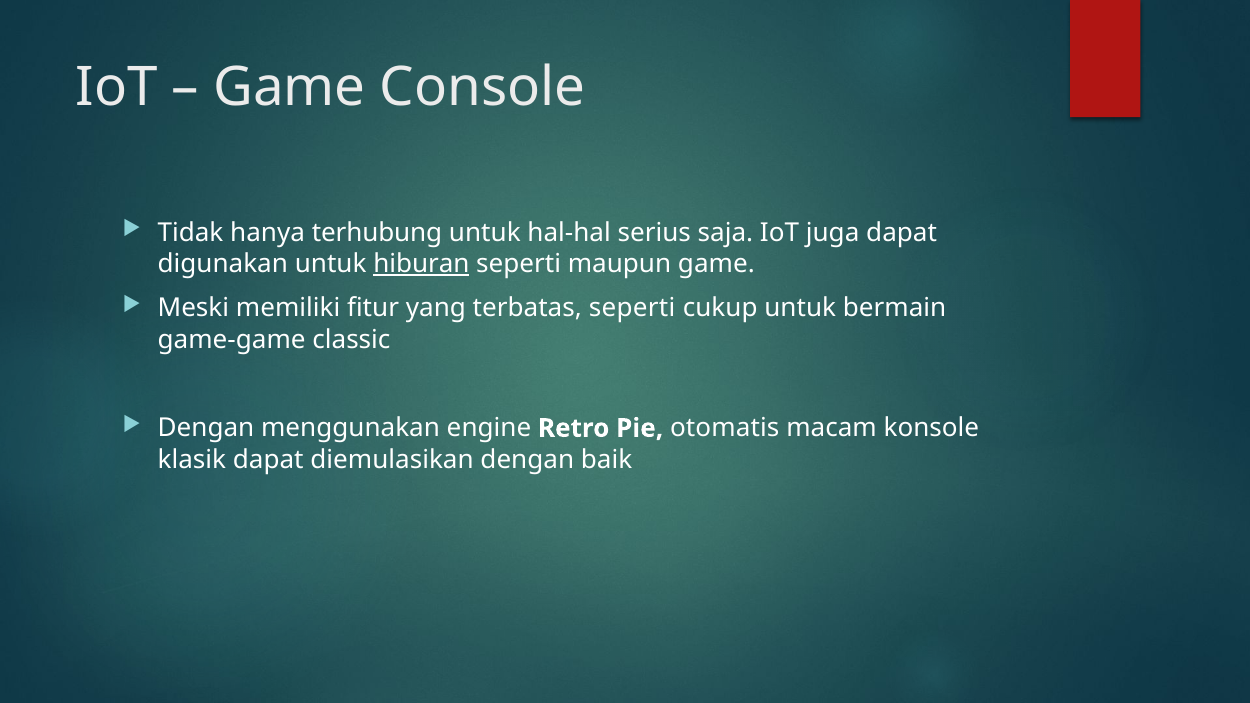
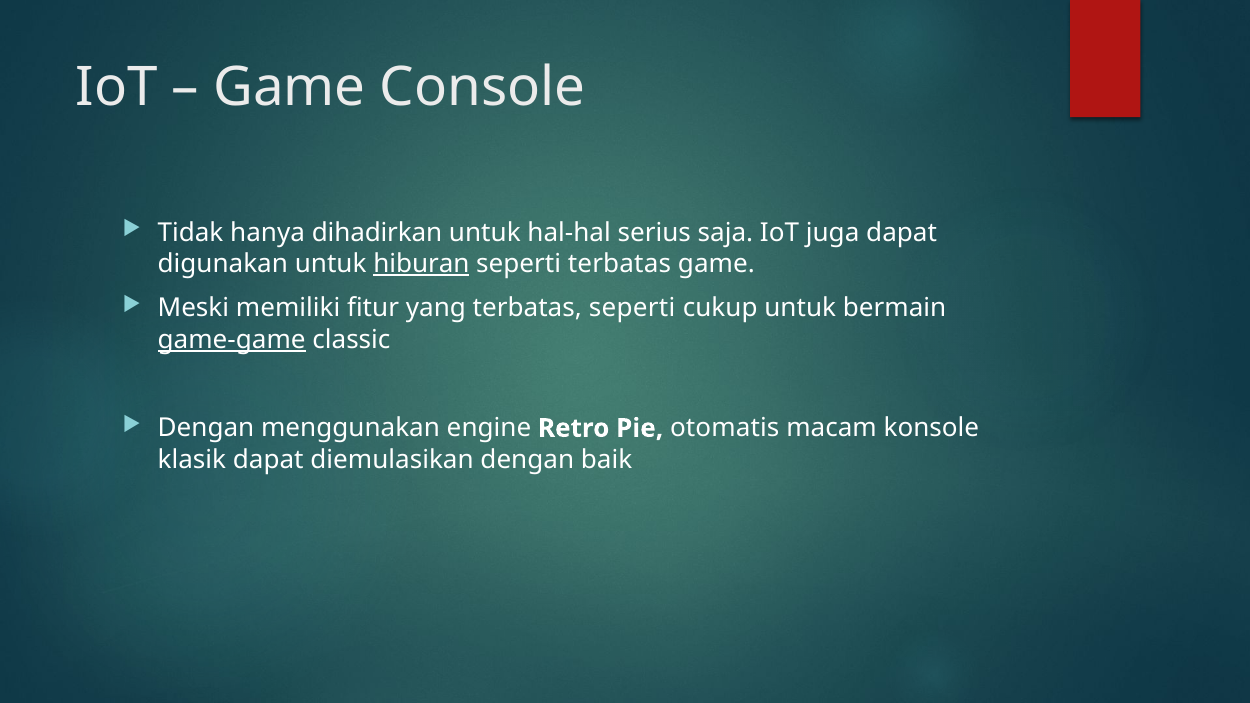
terhubung: terhubung -> dihadirkan (377, 233)
seperti maupun: maupun -> terbatas (619, 264)
game-game underline: none -> present (232, 340)
